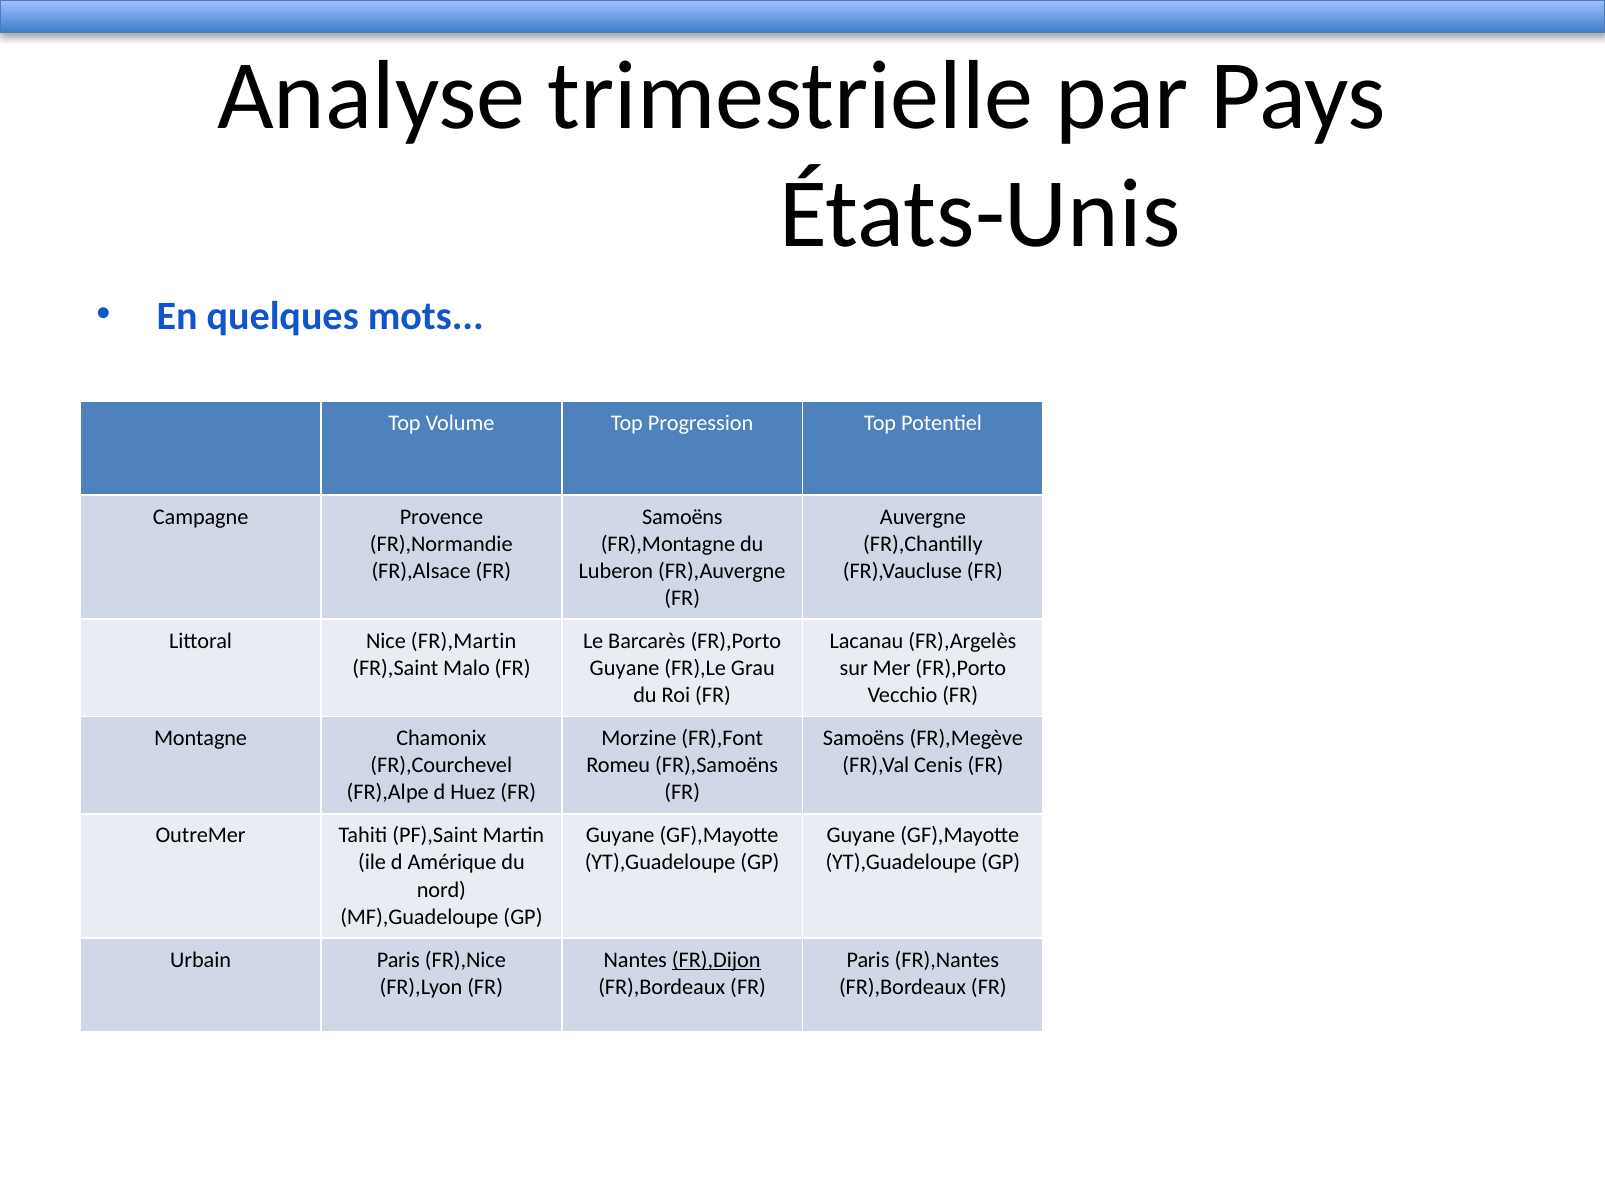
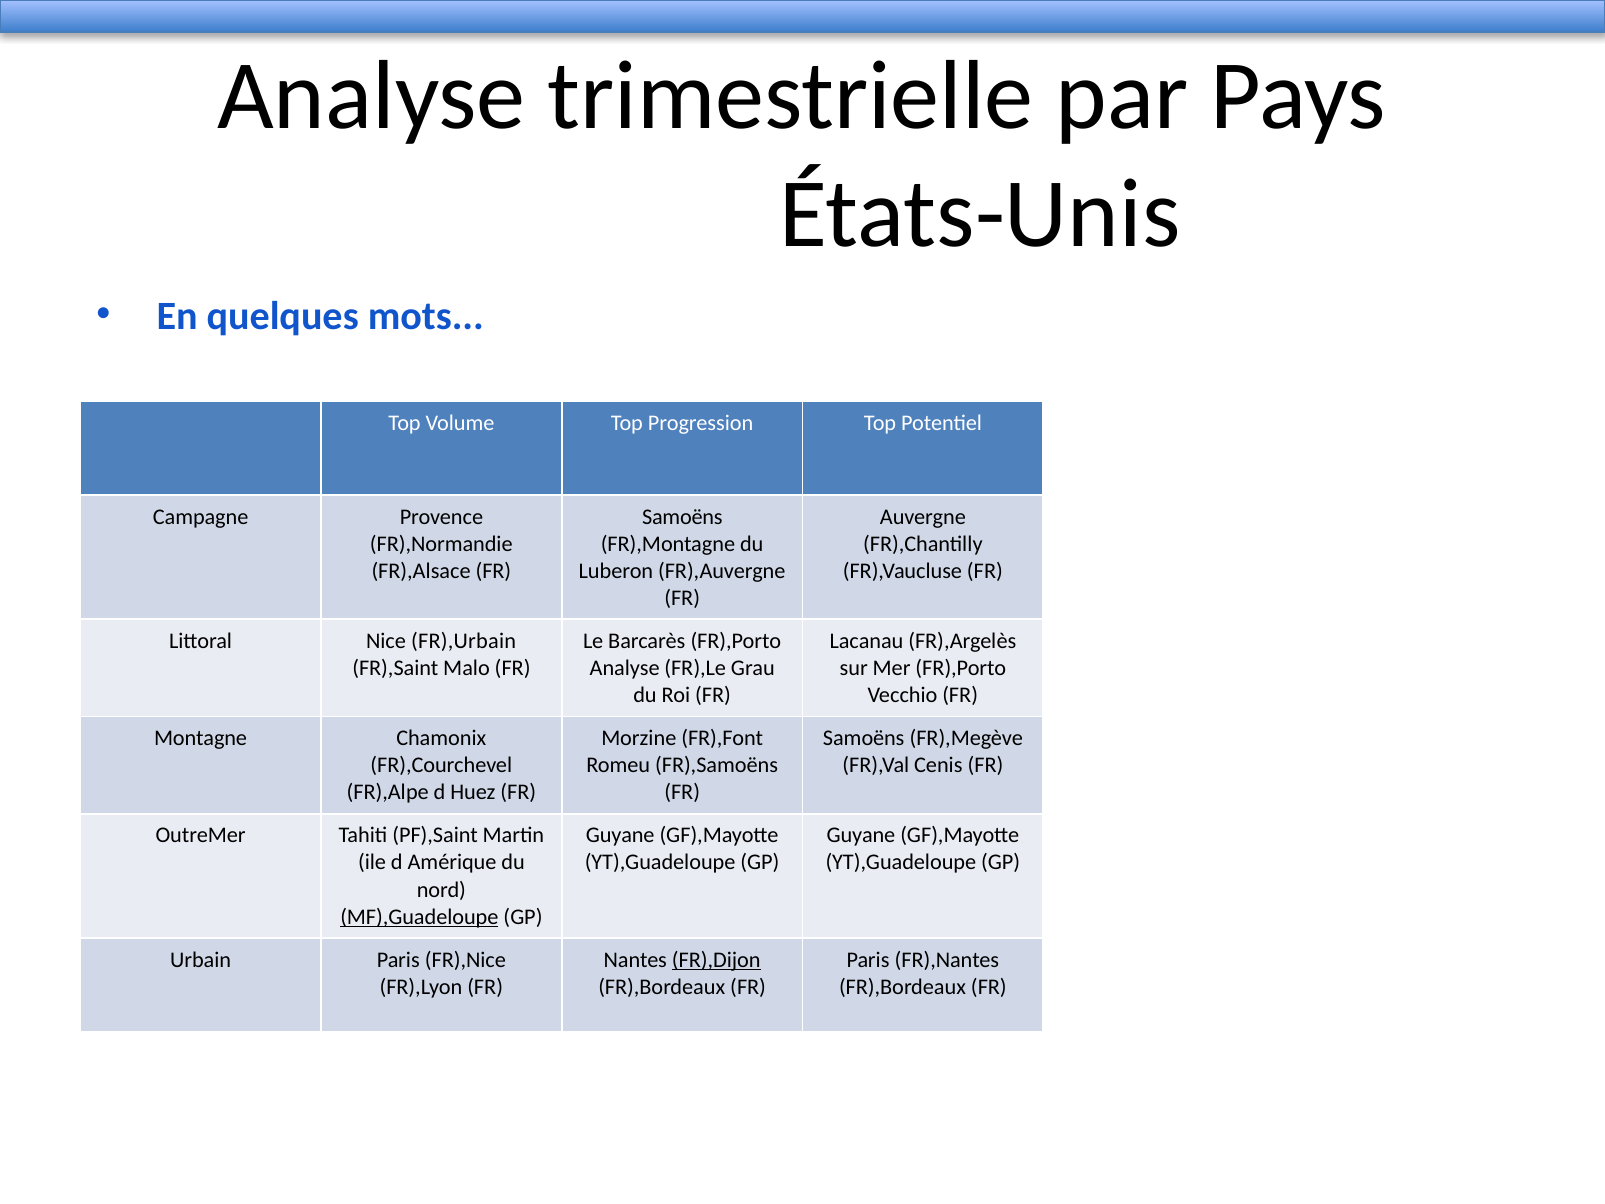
FR),Martin: FR),Martin -> FR),Urbain (464, 641)
Guyane: Guyane -> Analyse (625, 668)
MF),Guadeloupe underline: none -> present (419, 917)
